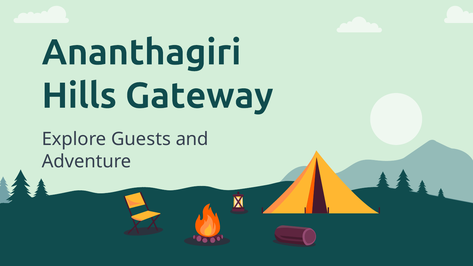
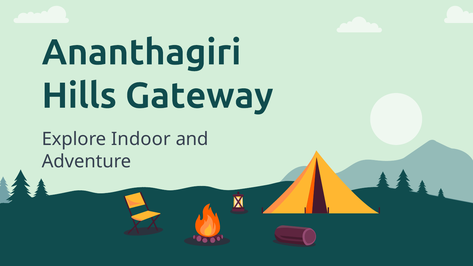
Guests: Guests -> Indoor (141, 139)
